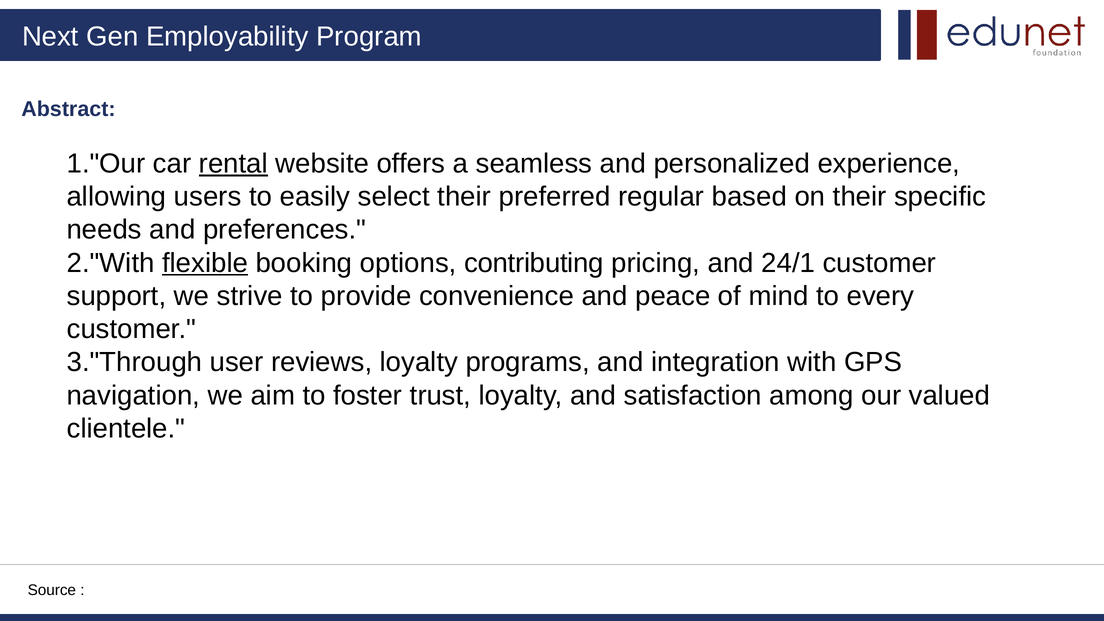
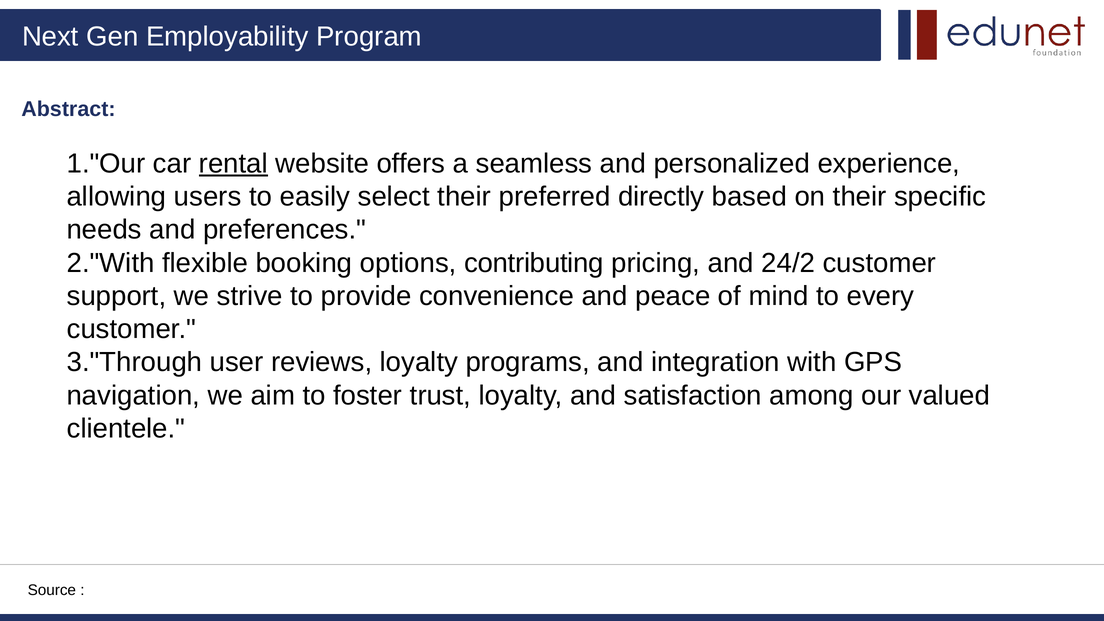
regular: regular -> directly (661, 197)
flexible underline: present -> none (205, 263)
24/1: 24/1 -> 24/2 (788, 263)
